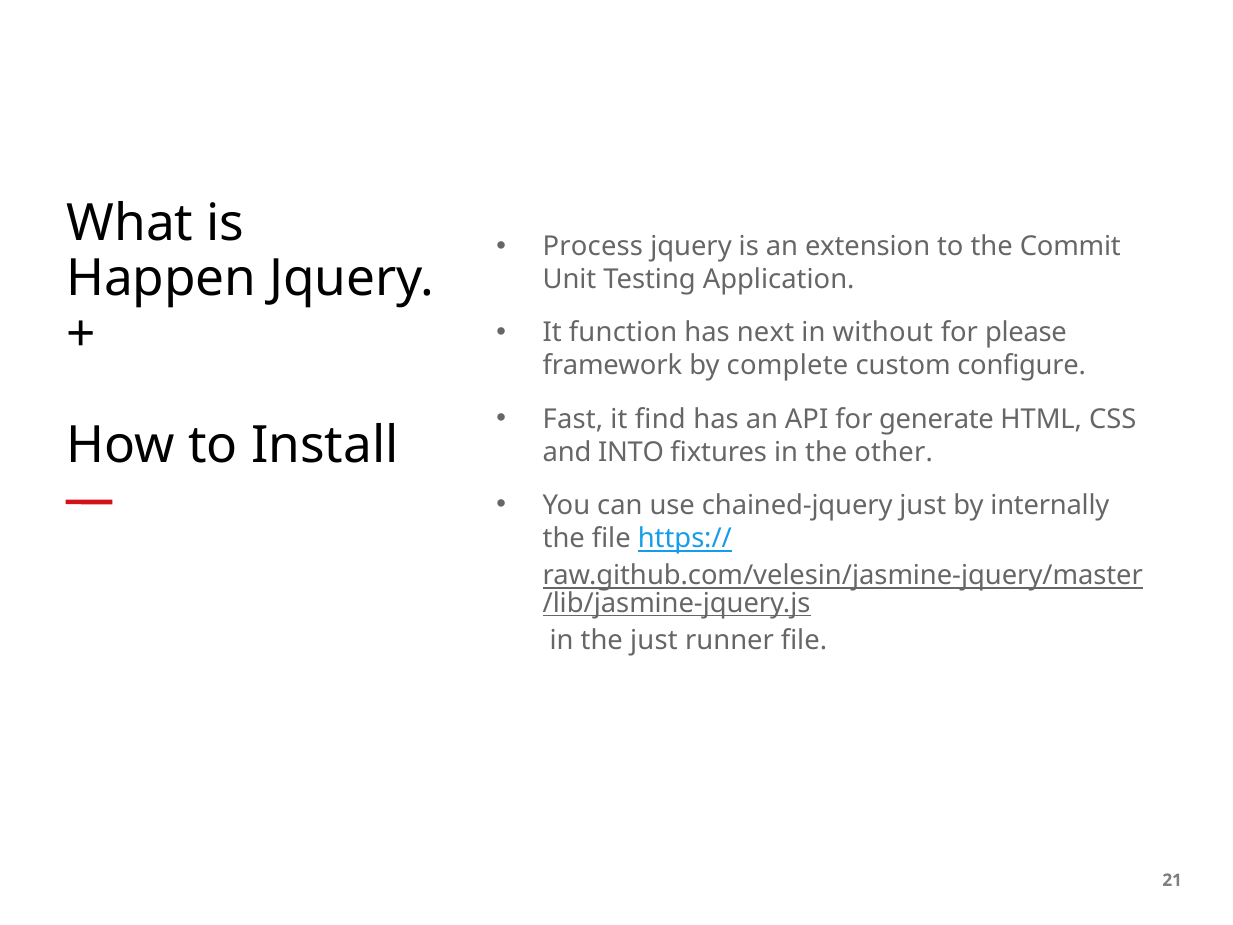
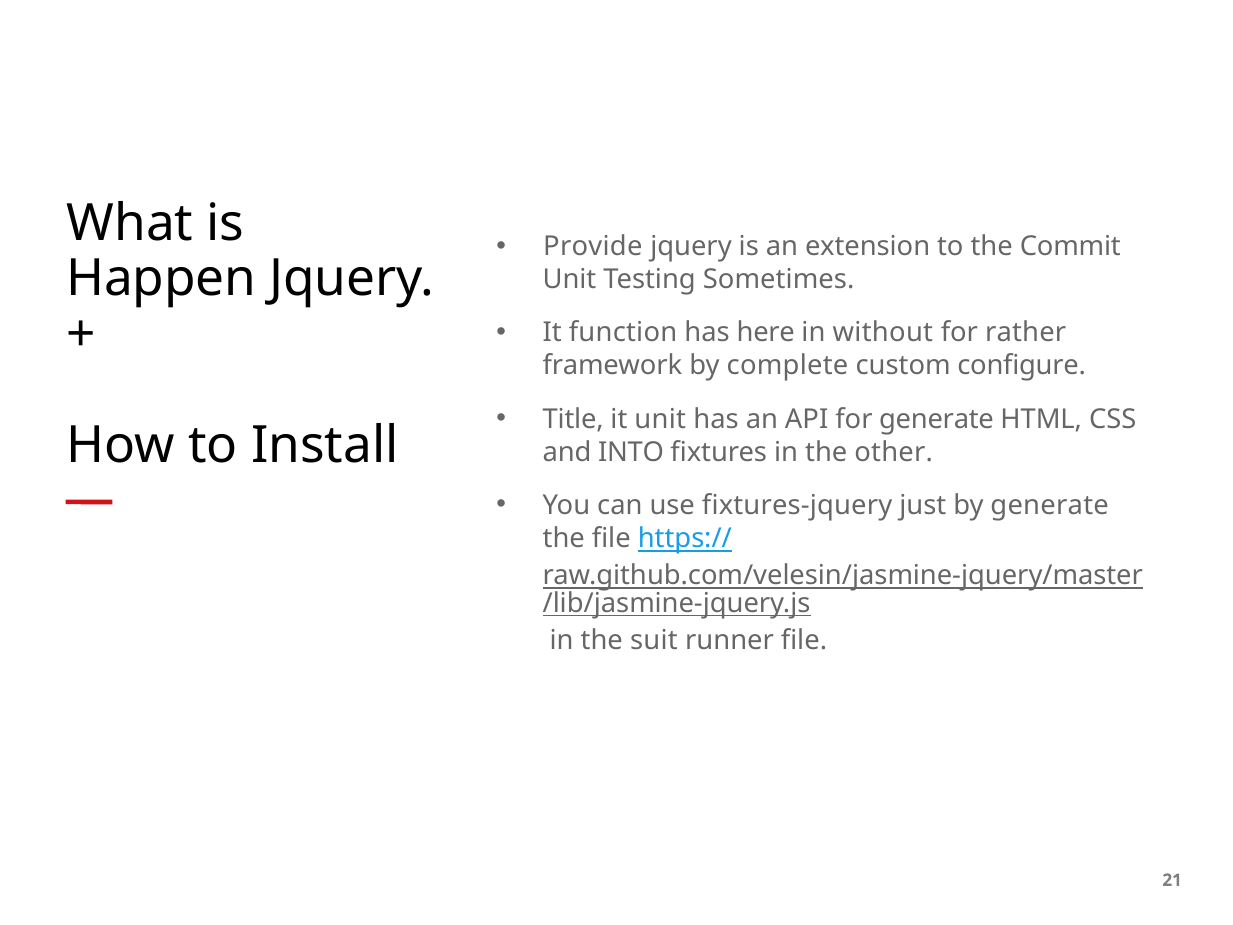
Process: Process -> Provide (593, 247)
Application: Application -> Sometimes (779, 279)
next: next -> here (766, 333)
please: please -> rather (1026, 333)
Fast: Fast -> Title (573, 419)
it find: find -> unit (660, 419)
chained-jquery: chained-jquery -> fixtures-jquery (797, 505)
by internally: internally -> generate (1050, 505)
the just: just -> suit (654, 640)
